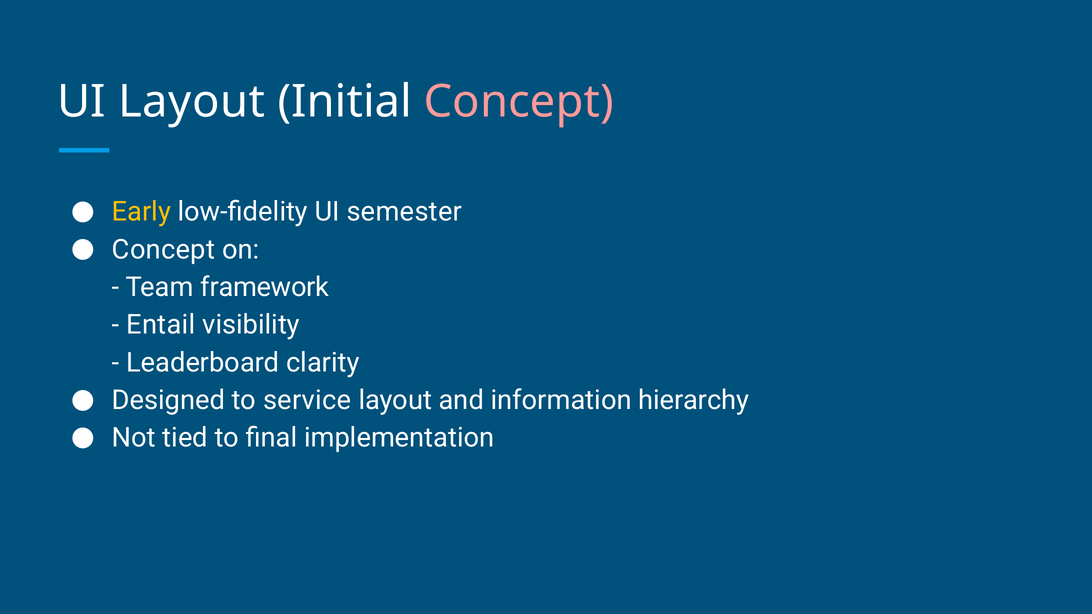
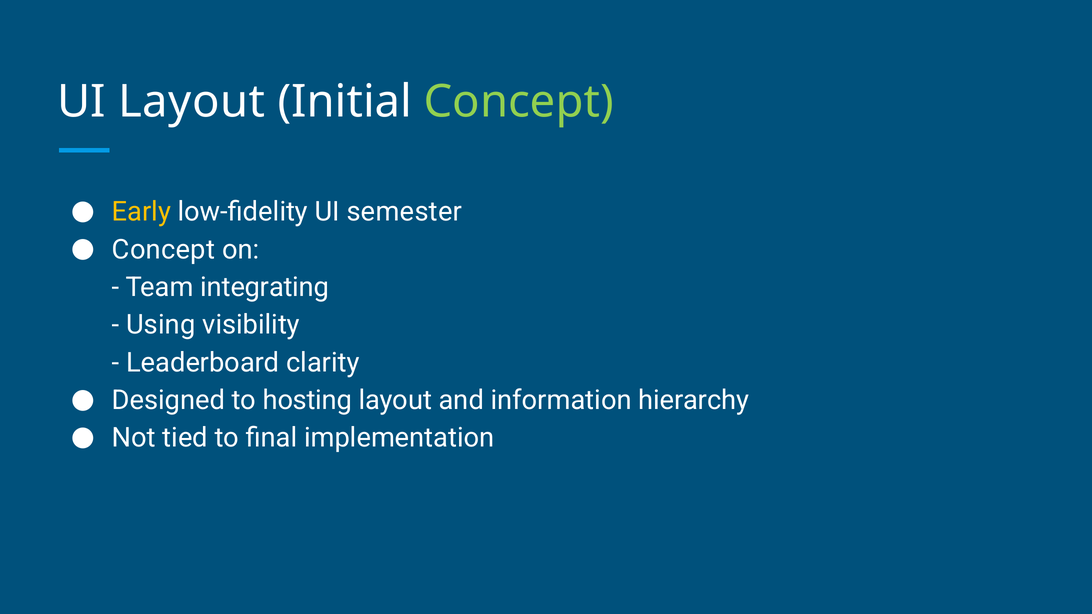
Concept colour: pink -> light green (519, 102)
framework: framework -> integrating (265, 287)
Entail: Entail -> Using (161, 325)
service: service -> hosting (307, 400)
